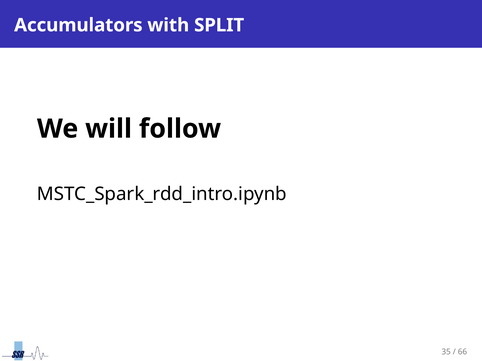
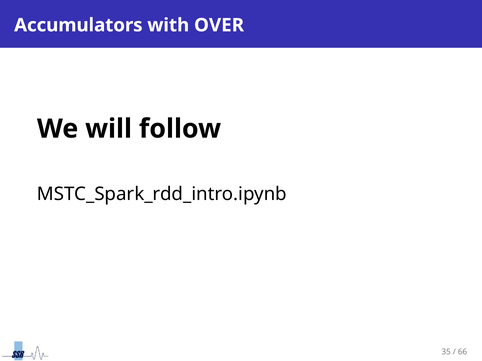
SPLIT: SPLIT -> OVER (219, 25)
